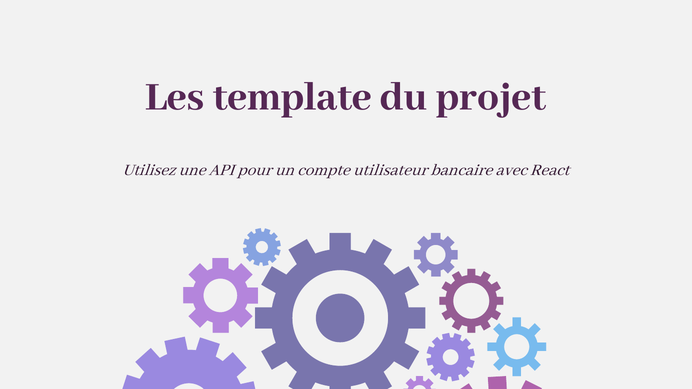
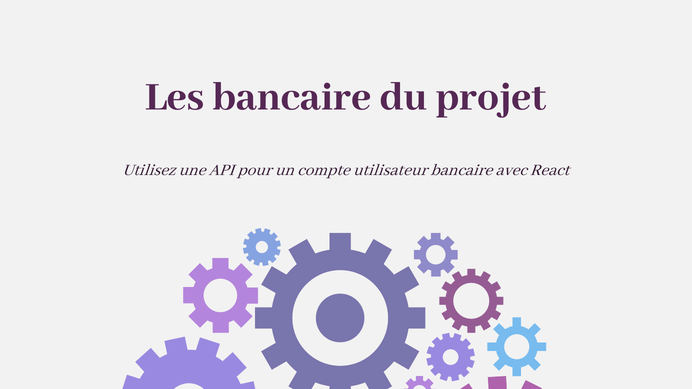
Les template: template -> bancaire (292, 96)
